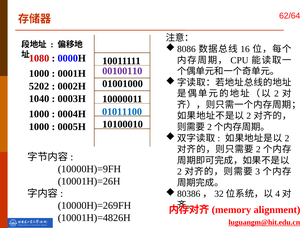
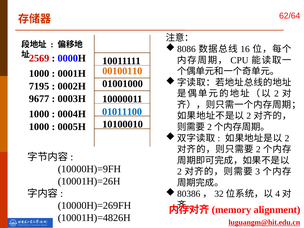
1080: 1080 -> 2569 (39, 58)
00100110 colour: purple -> orange (122, 71)
5202: 5202 -> 7195 (39, 86)
1040: 1040 -> 9677 (39, 99)
